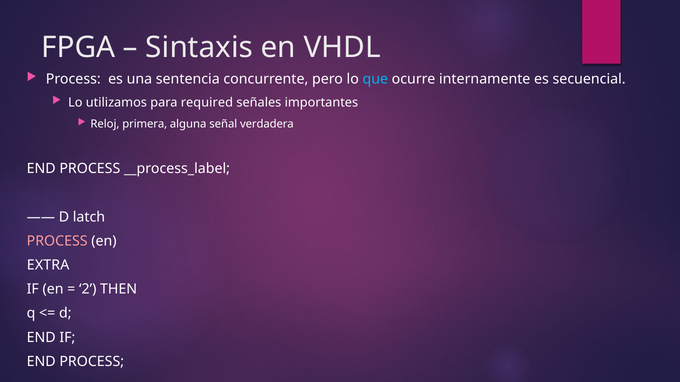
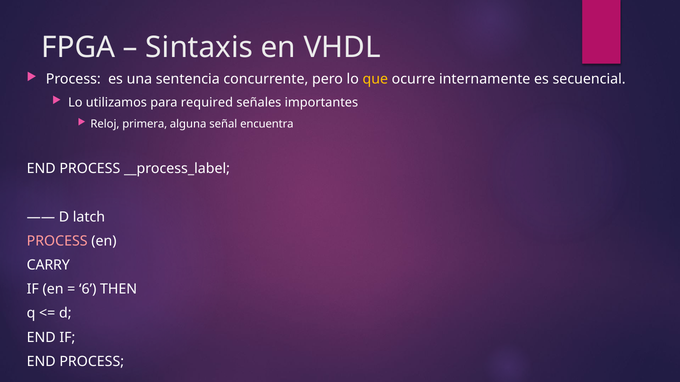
que colour: light blue -> yellow (375, 79)
verdadera: verdadera -> encuentra (267, 124)
EXTRA: EXTRA -> CARRY (48, 265)
2: 2 -> 6 (88, 290)
